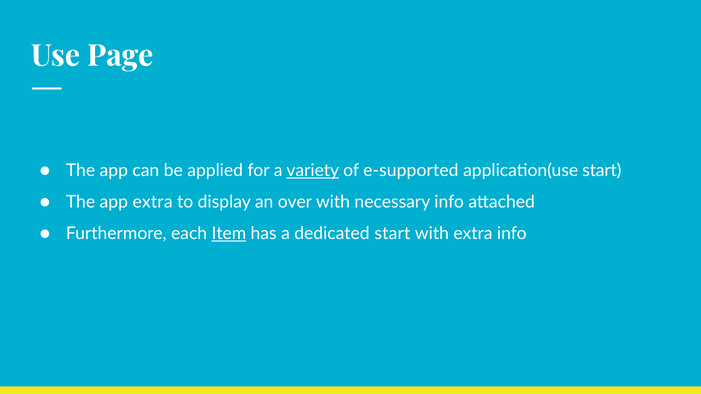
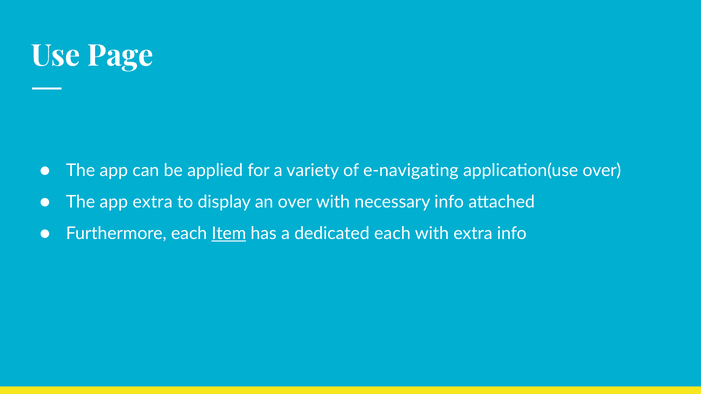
variety underline: present -> none (313, 171)
e-supported: e-supported -> e-navigating (411, 171)
application(use start: start -> over (602, 171)
dedicated start: start -> each (392, 234)
